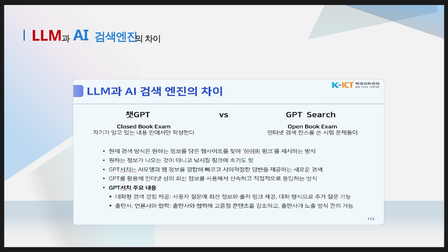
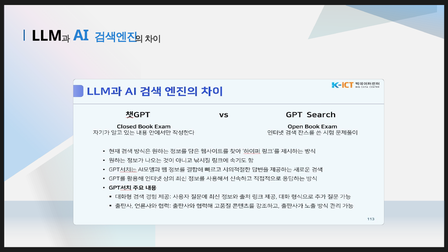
LLM colour: red -> black (47, 36)
